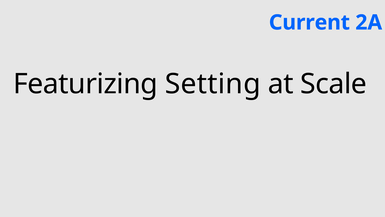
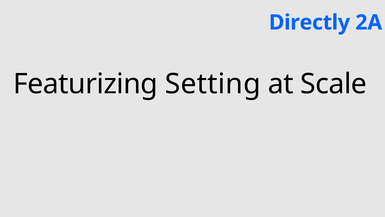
Current: Current -> Directly (309, 22)
